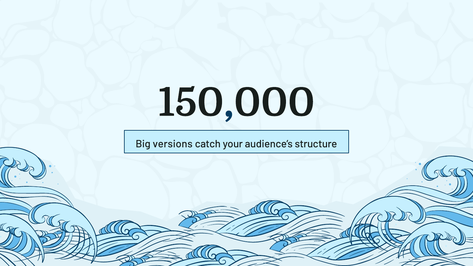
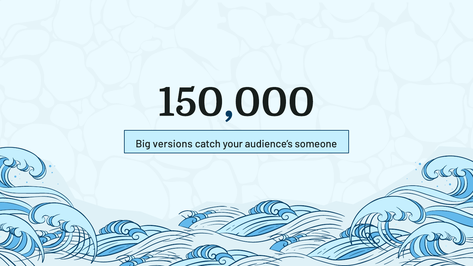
structure: structure -> someone (316, 144)
